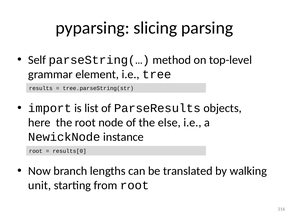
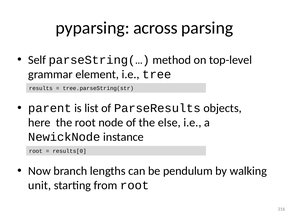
slicing: slicing -> across (155, 28)
import: import -> parent (50, 109)
translated: translated -> pendulum (188, 172)
